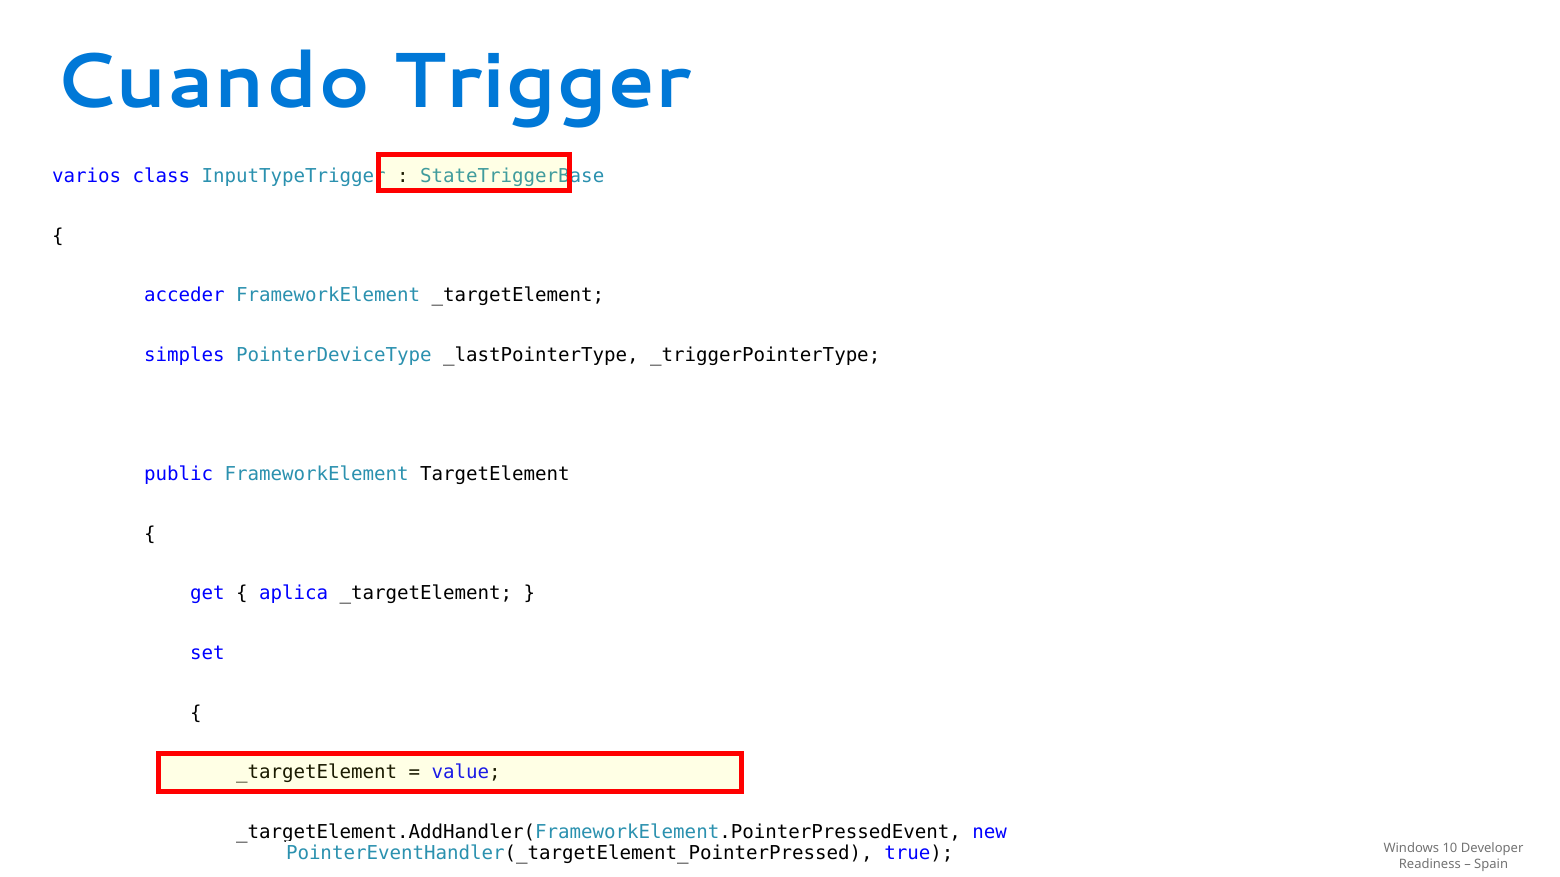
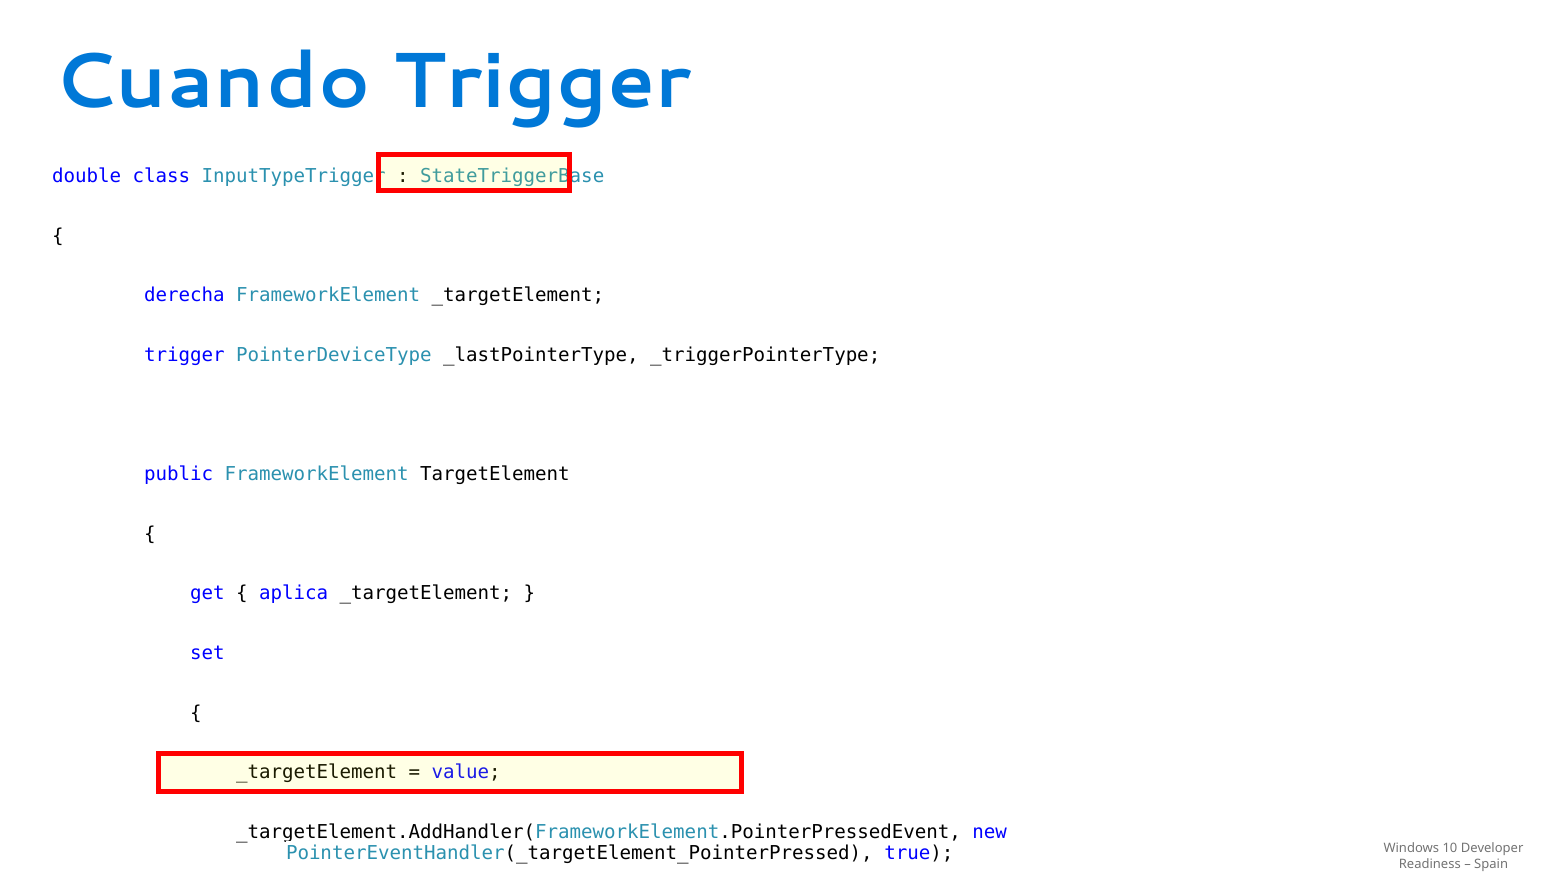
varios: varios -> double (87, 176)
acceder: acceder -> derecha (184, 296)
simples: simples -> trigger (184, 355)
